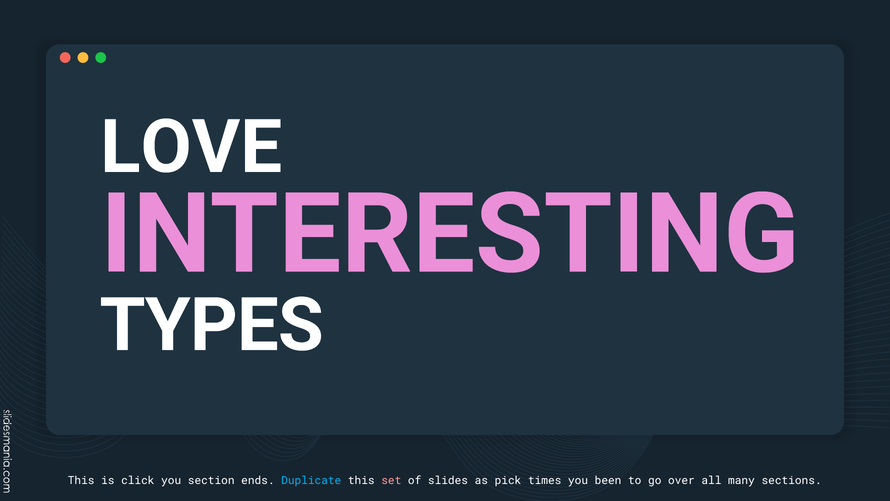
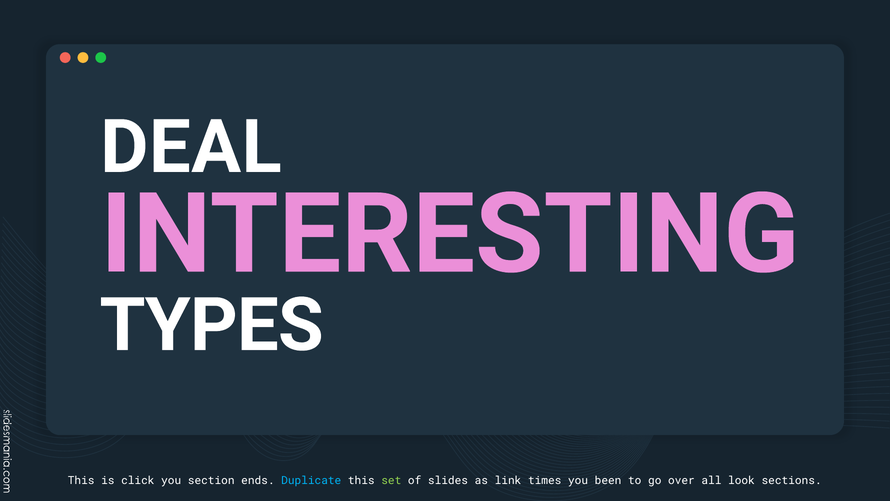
LOVE: LOVE -> DEAL (191, 147)
set colour: pink -> light green (391, 480)
pick: pick -> link (508, 480)
many: many -> look (741, 480)
